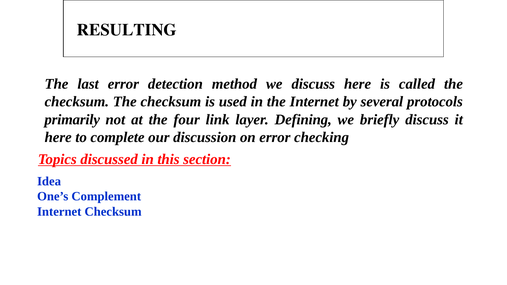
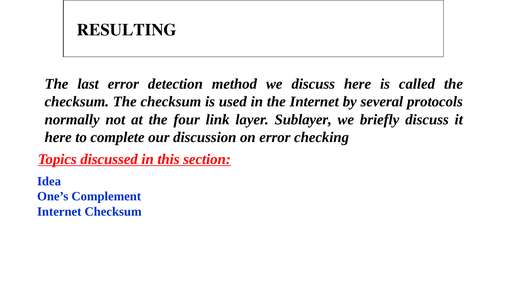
primarily: primarily -> normally (72, 120)
Defining: Defining -> Sublayer (303, 120)
